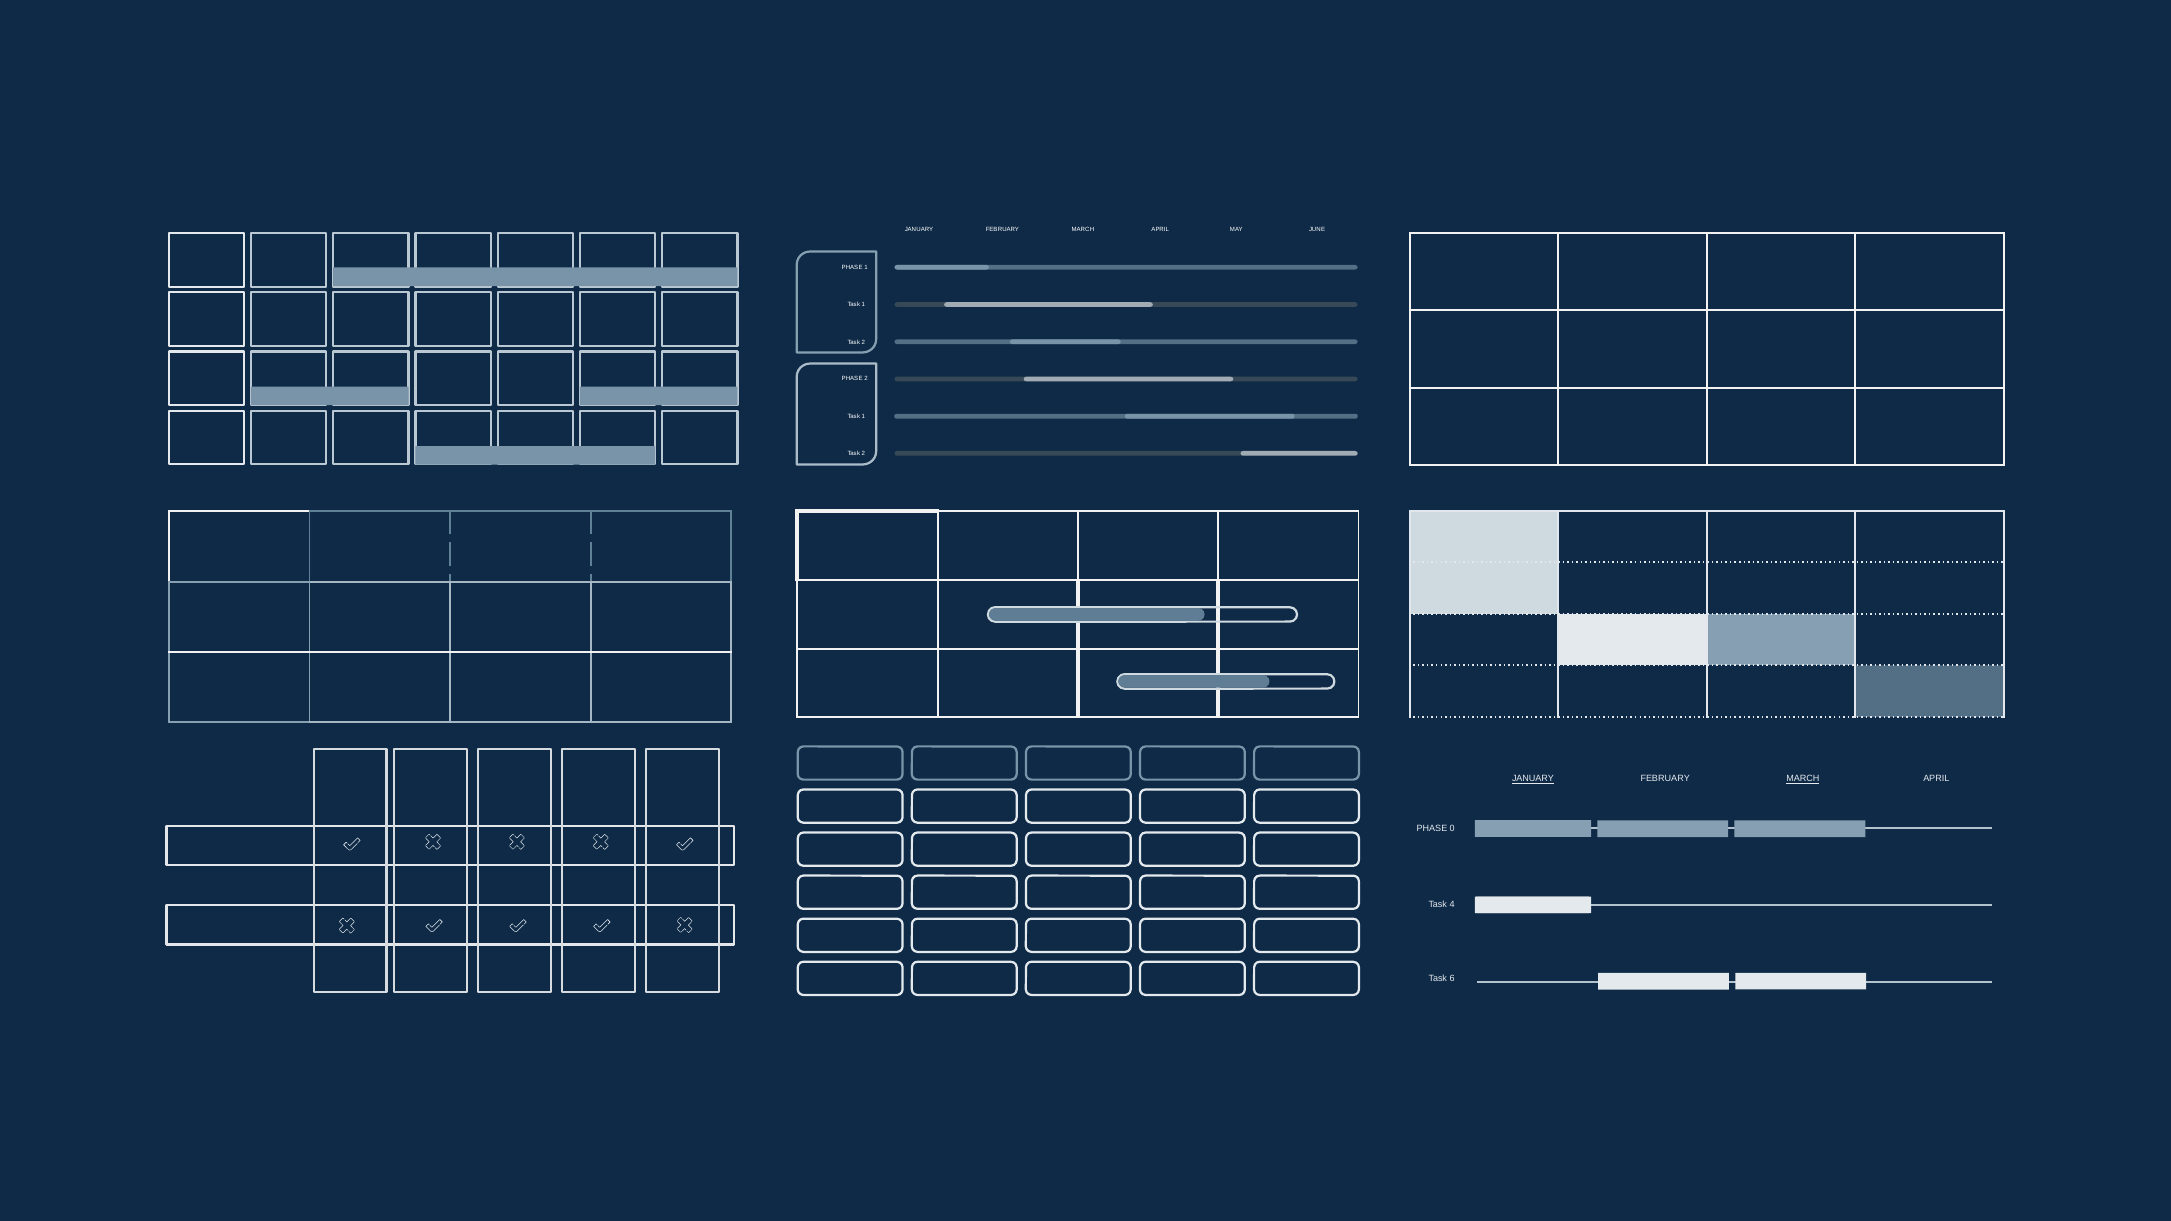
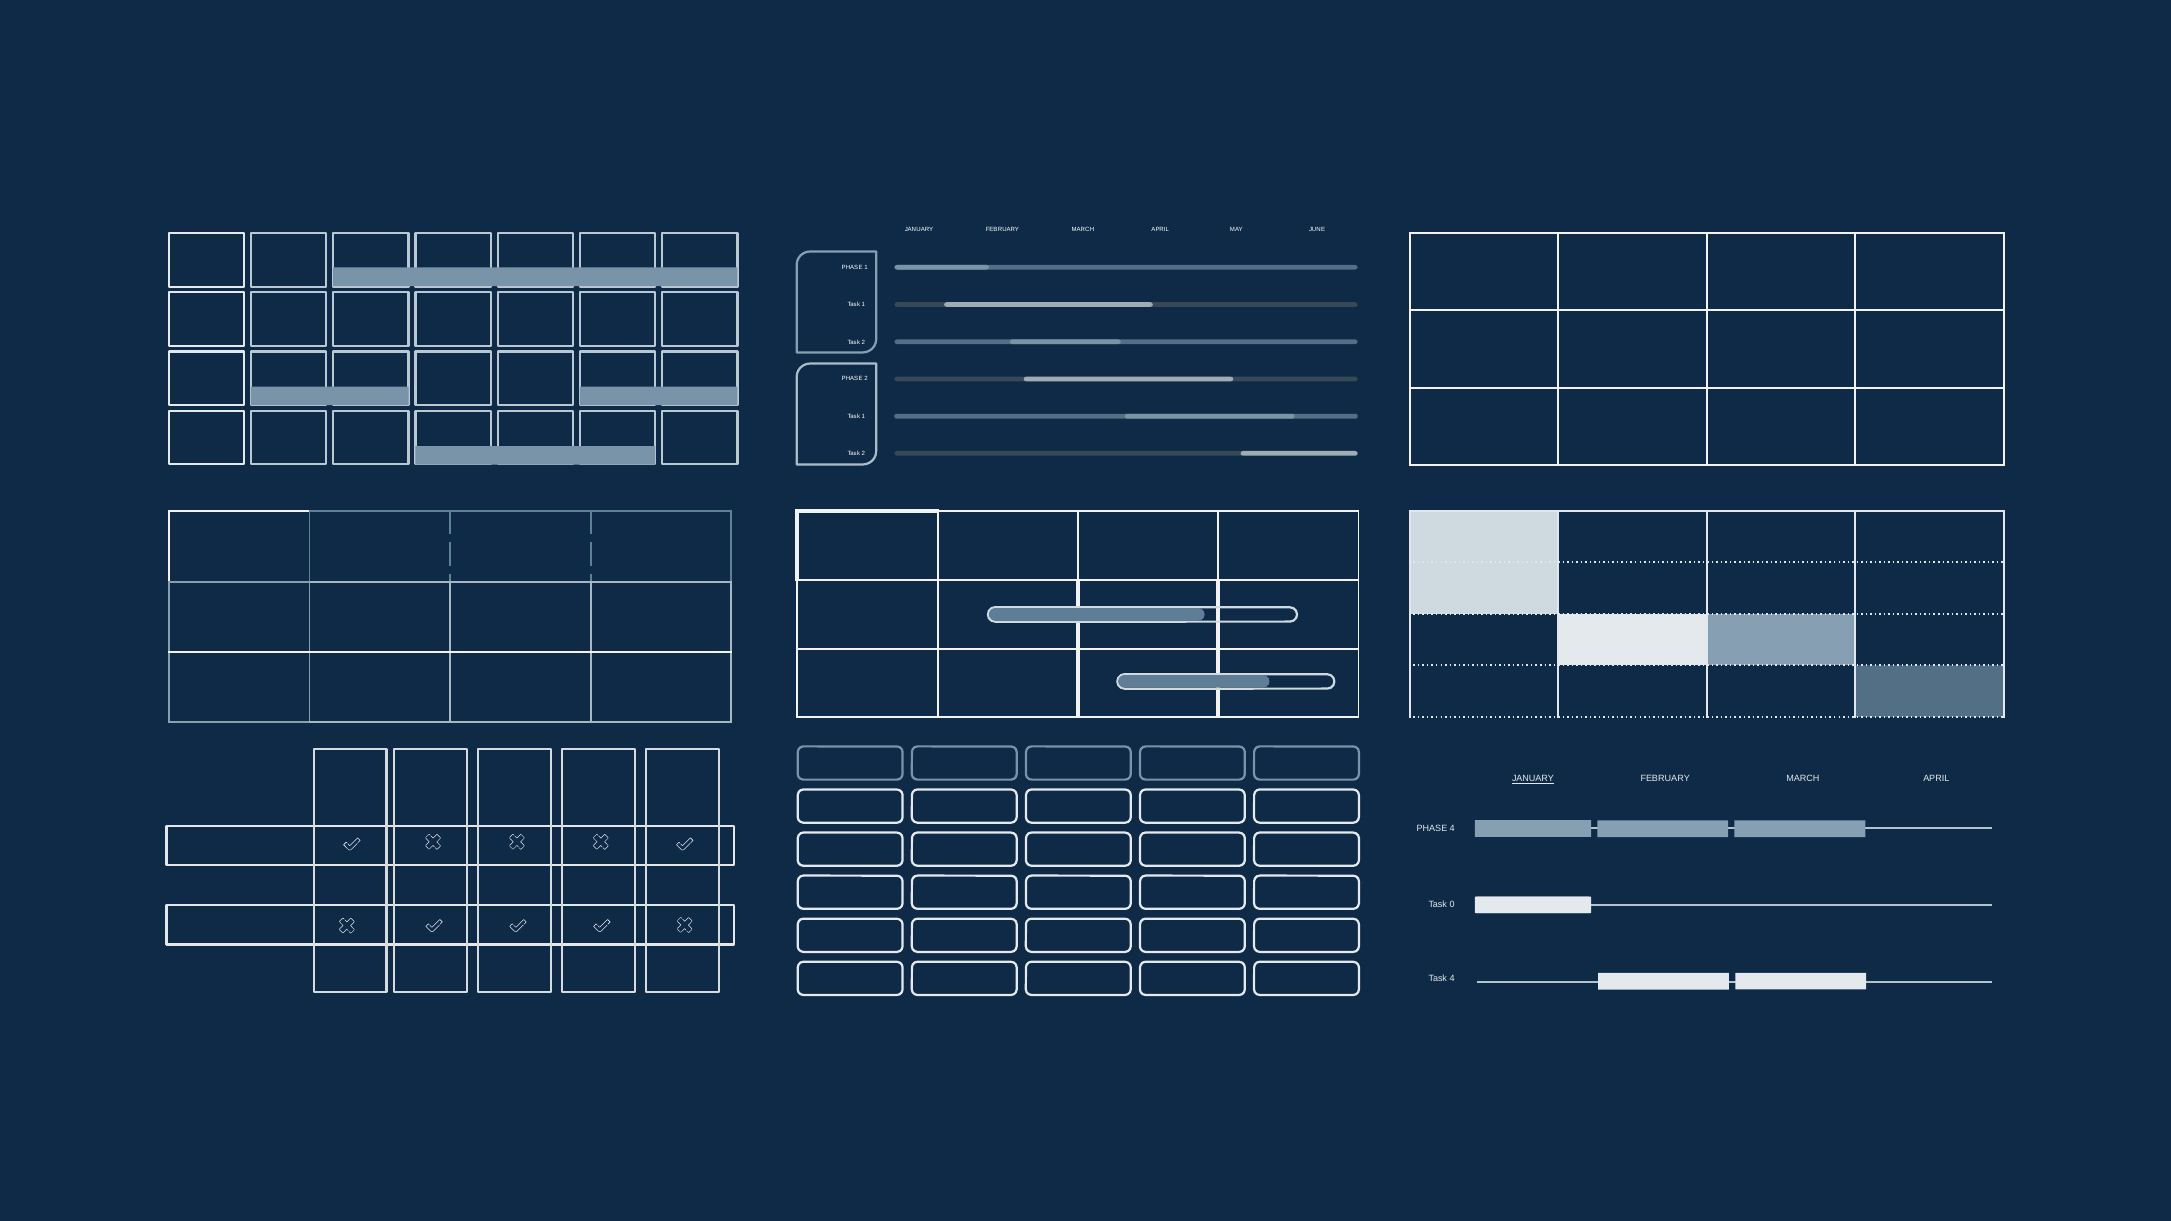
MARCH underline: present -> none (1803, 779)
PHASE 0: 0 -> 4 (1452, 829)
4: 4 -> 0 (1452, 904)
Task 6: 6 -> 4 (1452, 979)
